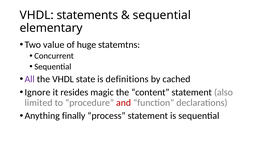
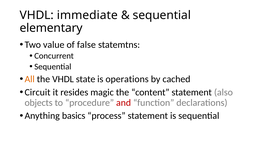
statements: statements -> immediate (87, 15)
huge: huge -> false (86, 45)
All colour: purple -> orange (30, 79)
definitions: definitions -> operations (127, 79)
Ignore: Ignore -> Circuit (38, 93)
limited: limited -> objects (39, 103)
finally: finally -> basics (74, 116)
